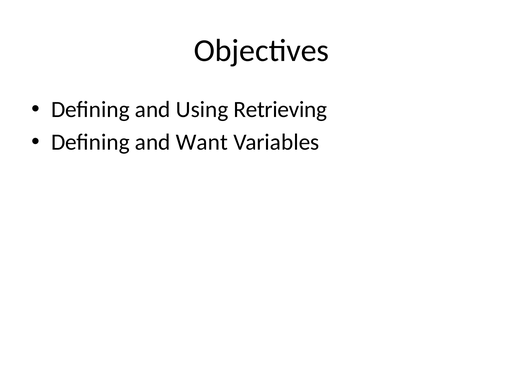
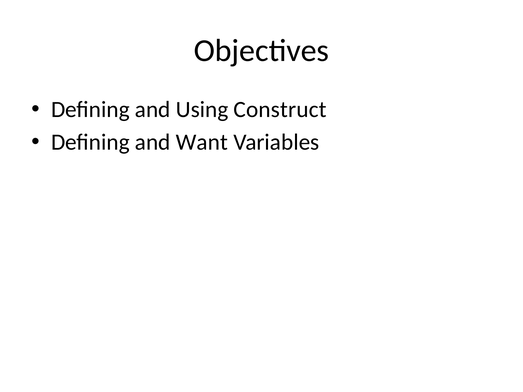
Retrieving: Retrieving -> Construct (280, 110)
